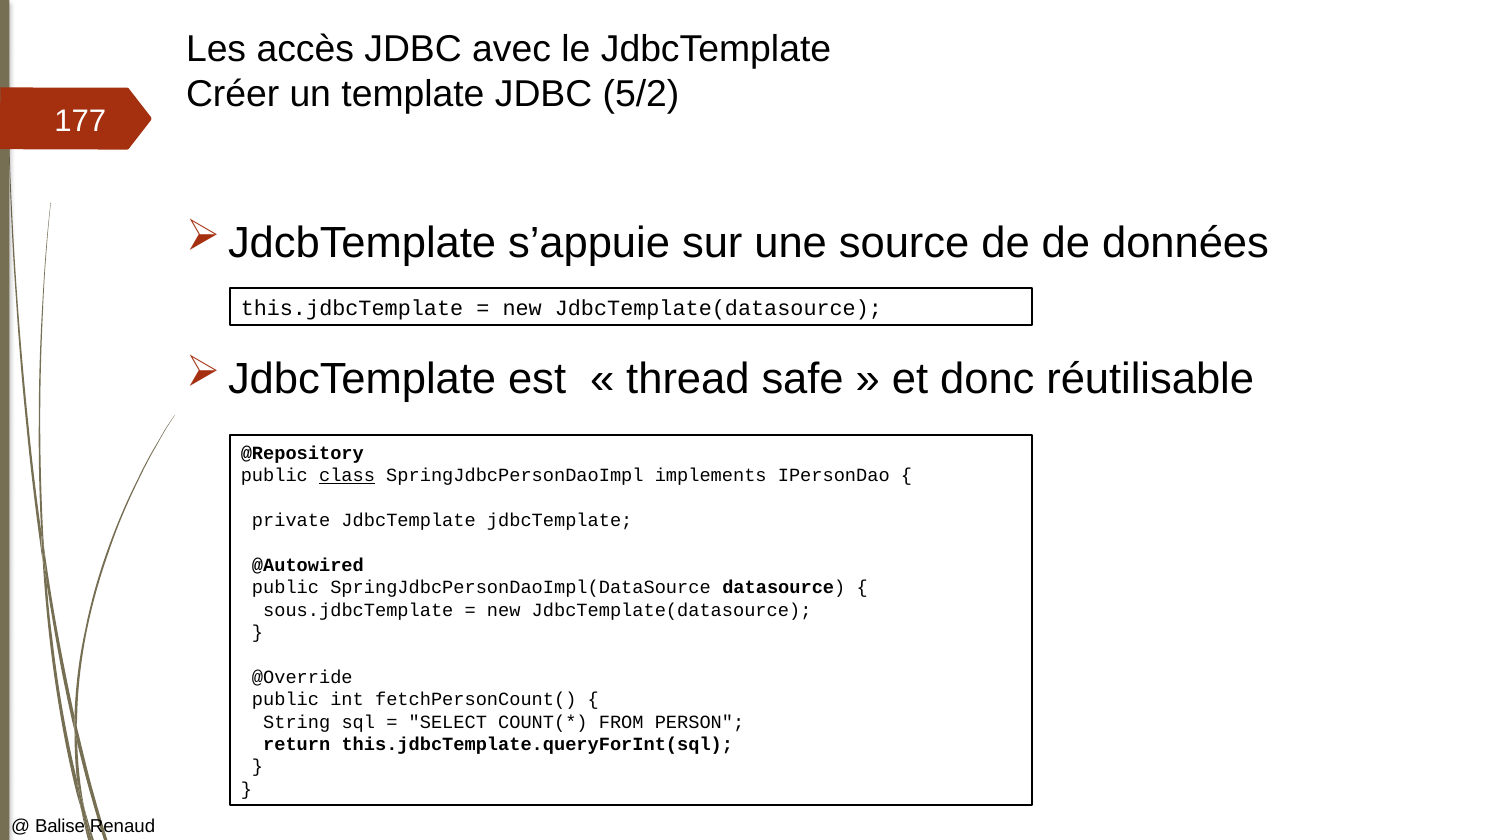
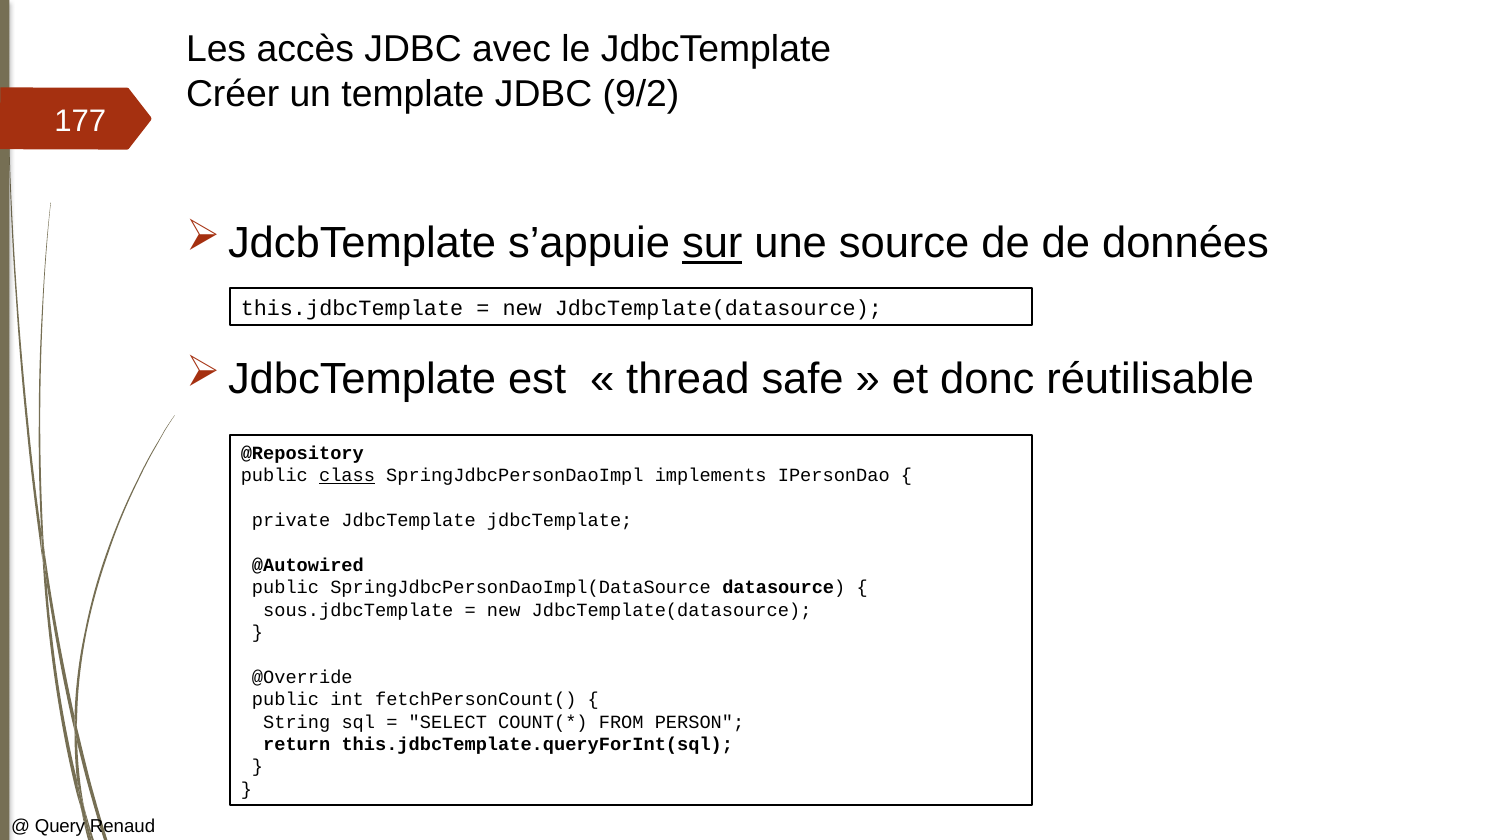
5/2: 5/2 -> 9/2 (641, 94)
sur underline: none -> present (712, 243)
Balise: Balise -> Query (60, 826)
